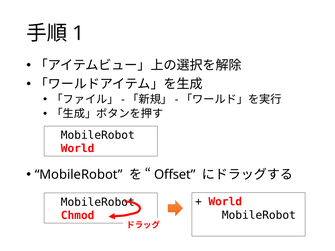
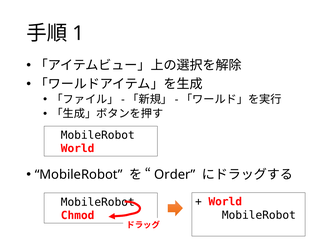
Offset: Offset -> Order (175, 175)
